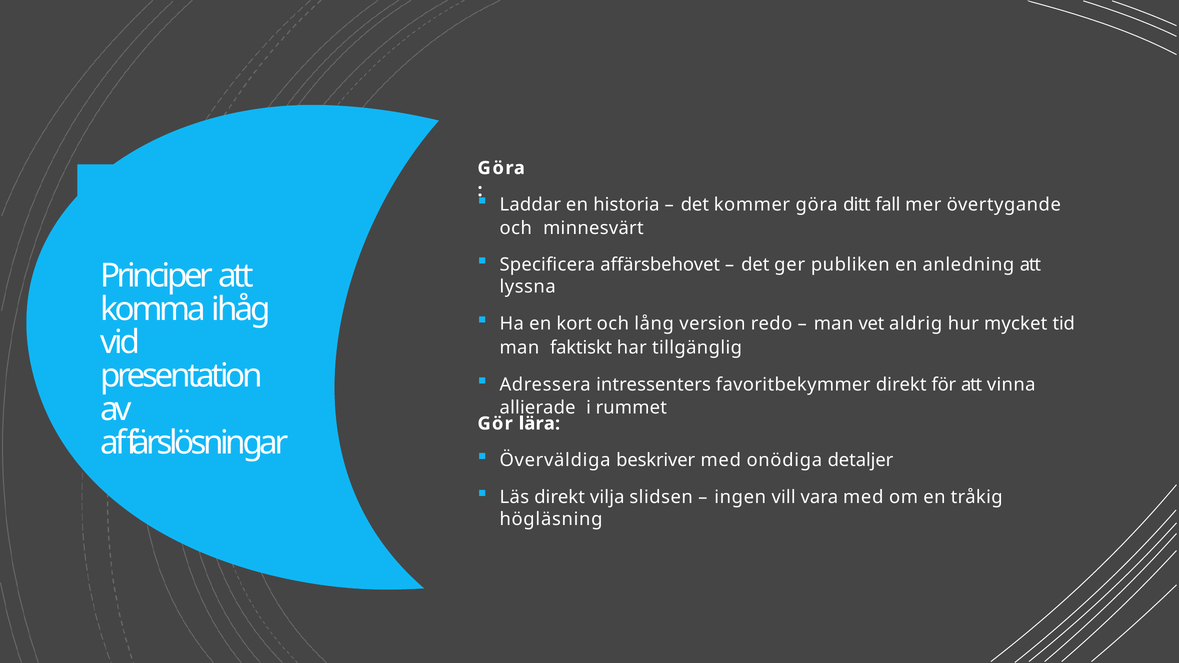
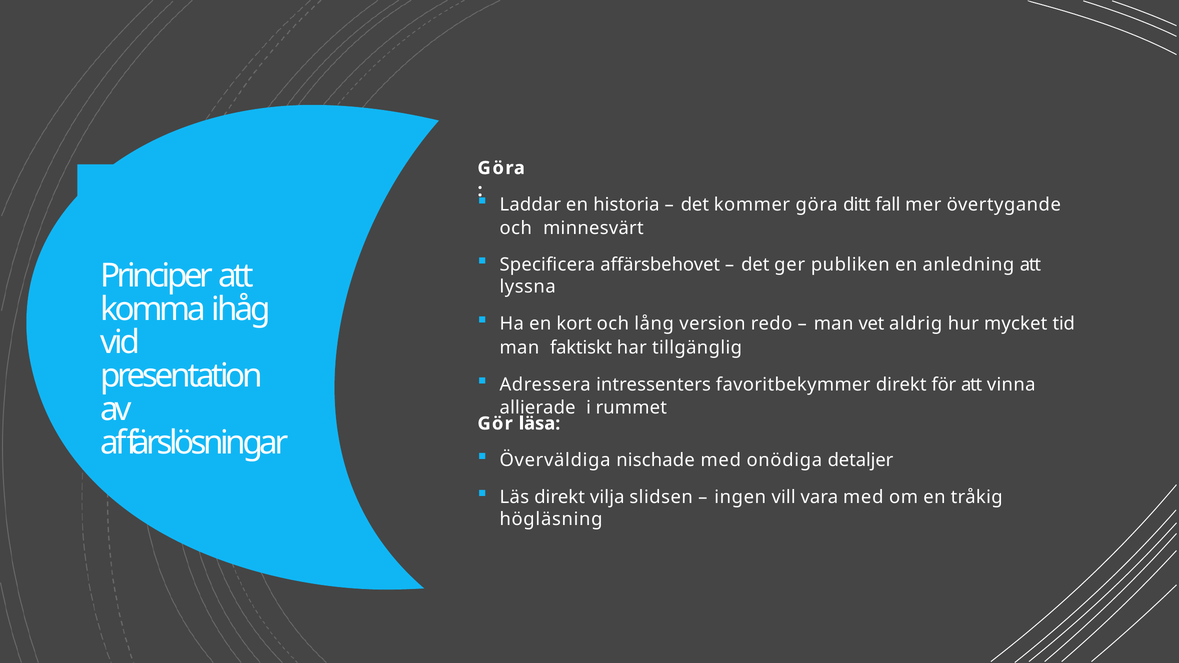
lära: lära -> läsa (540, 424)
beskriver: beskriver -> nischade (656, 460)
